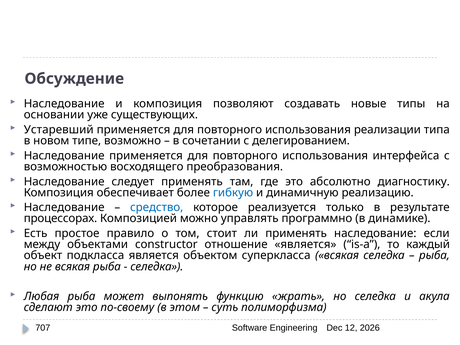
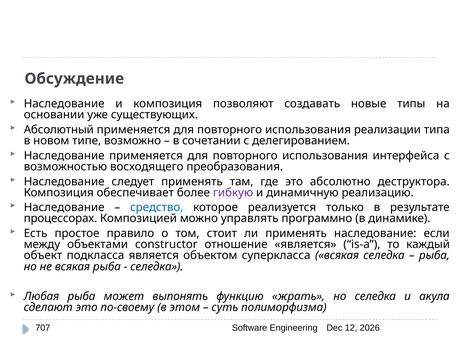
Устаревший: Устаревший -> Абсолютный (59, 130)
диагностику: диагностику -> деструктора (414, 182)
гибкую colour: blue -> purple (233, 193)
